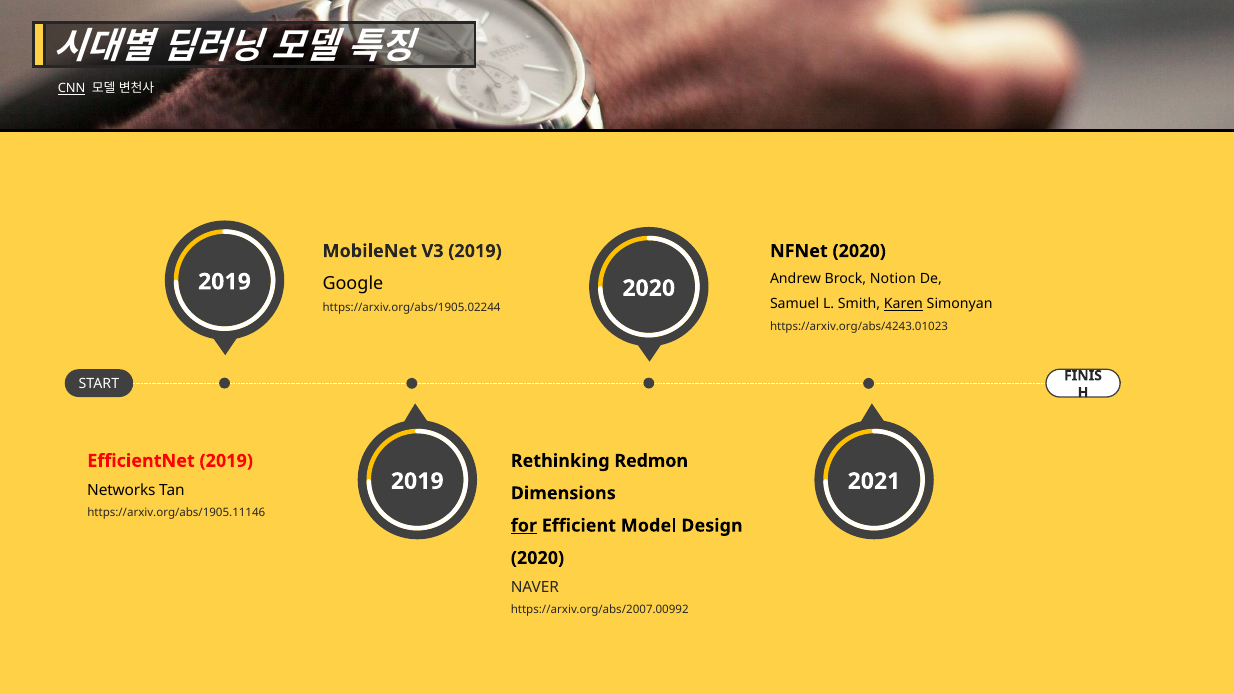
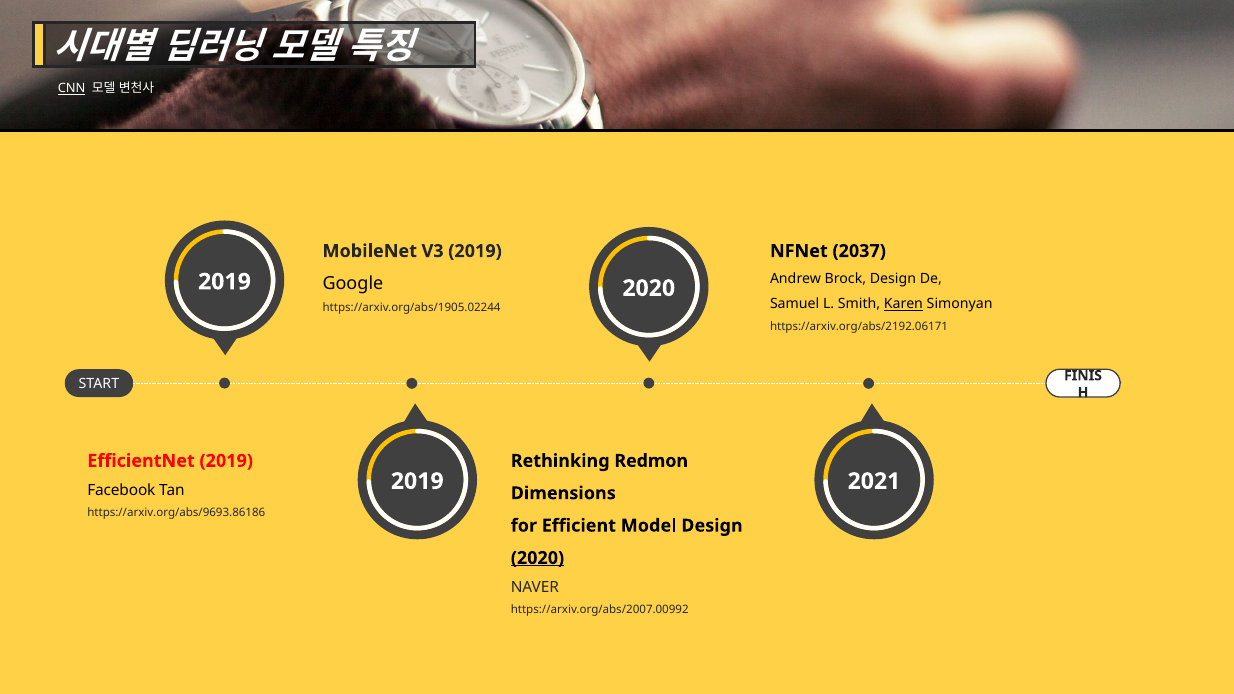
NFNet 2020: 2020 -> 2037 (859, 251)
Brock Notion: Notion -> Design (893, 279)
https://arxiv.org/abs/4243.01023: https://arxiv.org/abs/4243.01023 -> https://arxiv.org/abs/2192.06171 (859, 326)
Networks: Networks -> Facebook (121, 490)
https://arxiv.org/abs/1905.11146: https://arxiv.org/abs/1905.11146 -> https://arxiv.org/abs/9693.86186 (176, 513)
for underline: present -> none (524, 526)
2020 underline: none -> present (537, 558)
